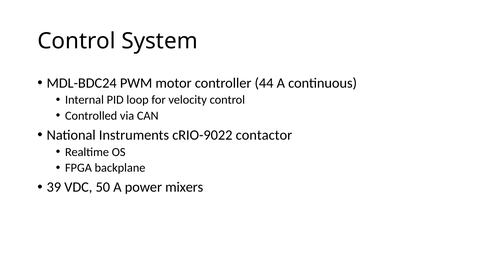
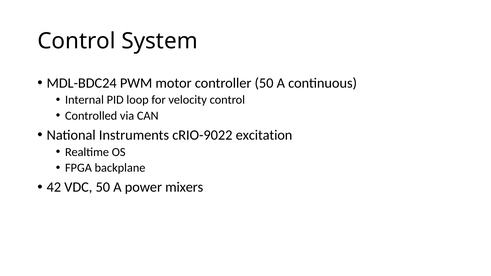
controller 44: 44 -> 50 (264, 83)
contactor: contactor -> excitation (264, 135)
39: 39 -> 42 (54, 187)
